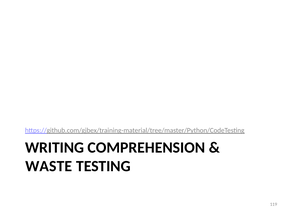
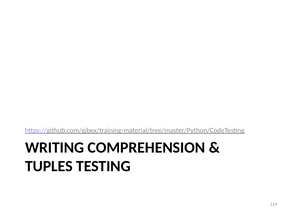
WASTE: WASTE -> TUPLES (49, 166)
